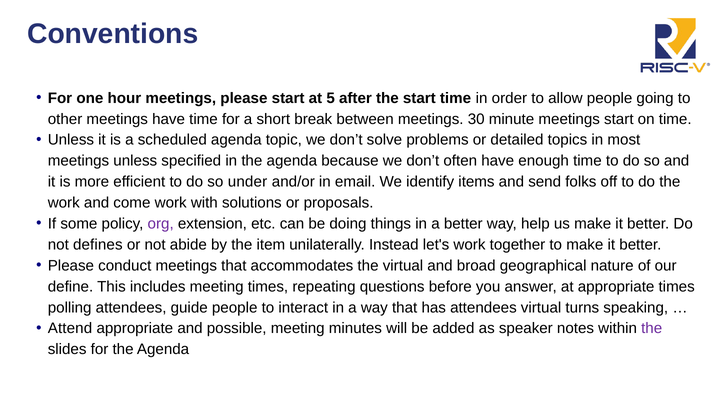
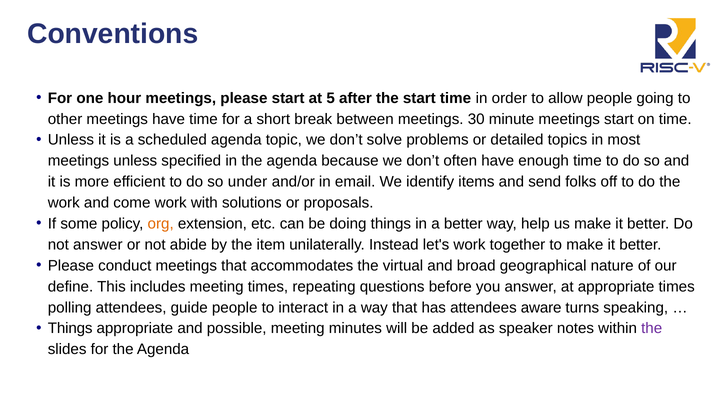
org colour: purple -> orange (161, 223)
not defines: defines -> answer (98, 244)
attendees virtual: virtual -> aware (541, 307)
Attend: Attend -> Things (70, 328)
